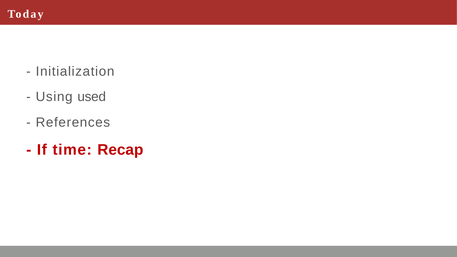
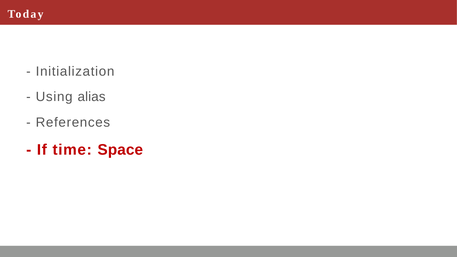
used: used -> alias (92, 97)
Recap: Recap -> Space (120, 150)
